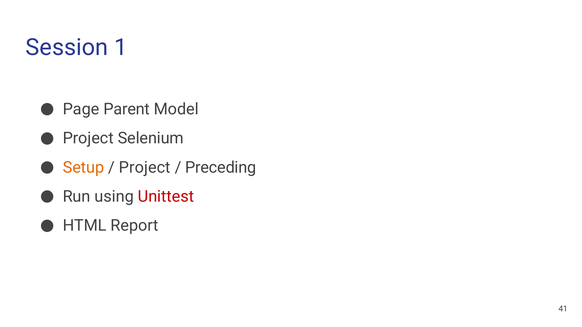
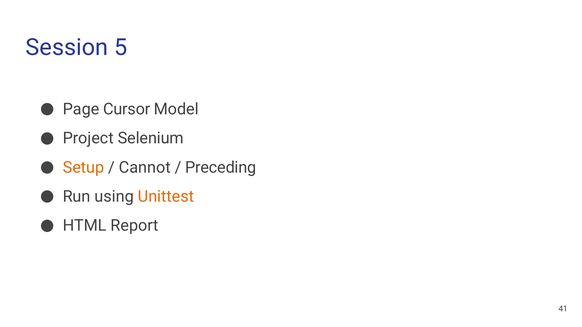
1: 1 -> 5 (121, 48)
Parent: Parent -> Cursor (127, 109)
Project: Project -> Cannot (145, 168)
Unittest colour: red -> orange (166, 197)
